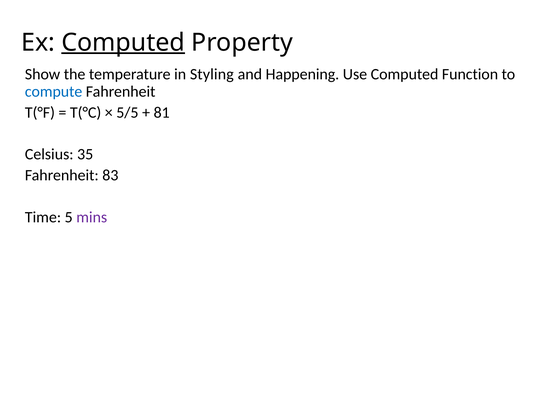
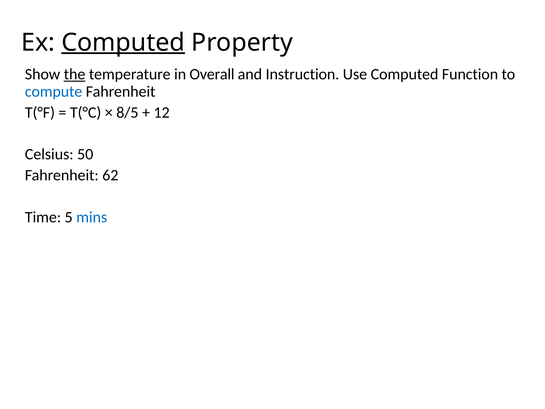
the underline: none -> present (75, 74)
Styling: Styling -> Overall (212, 74)
Happening: Happening -> Instruction (302, 74)
5/5: 5/5 -> 8/5 (127, 112)
81: 81 -> 12 (162, 112)
35: 35 -> 50 (85, 154)
83: 83 -> 62 (110, 175)
mins colour: purple -> blue (92, 217)
